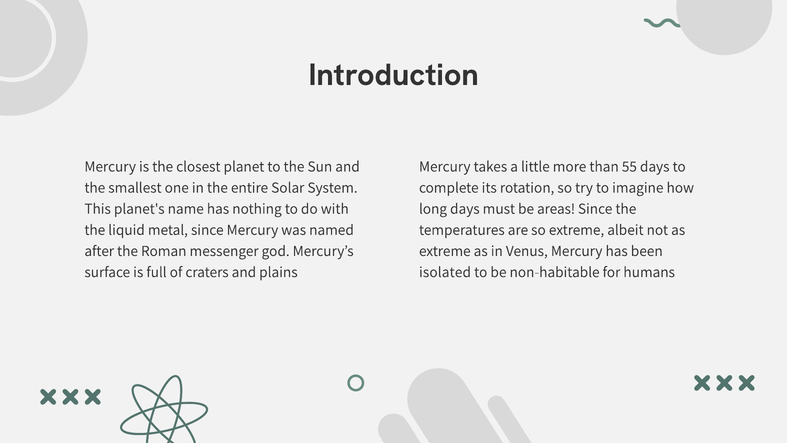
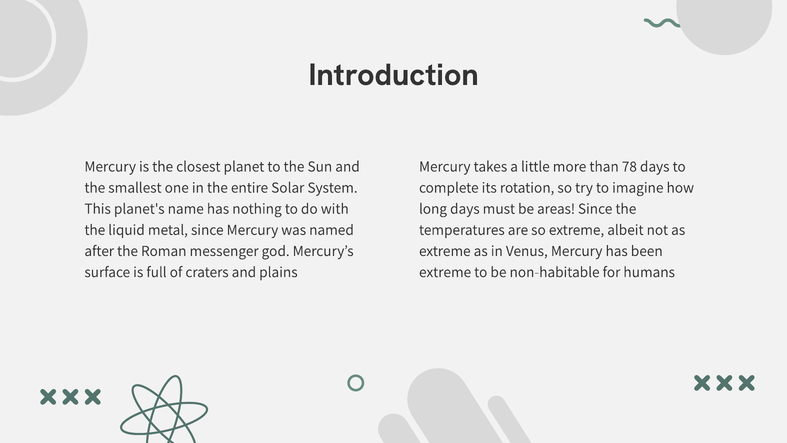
55: 55 -> 78 (629, 166)
isolated: isolated -> extreme (445, 272)
